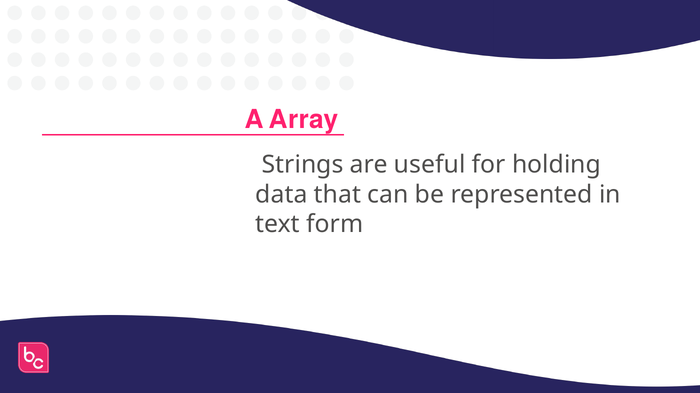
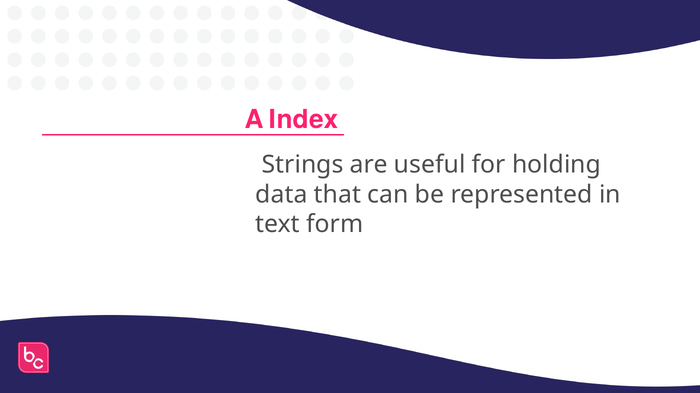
Array: Array -> Index (304, 120)
